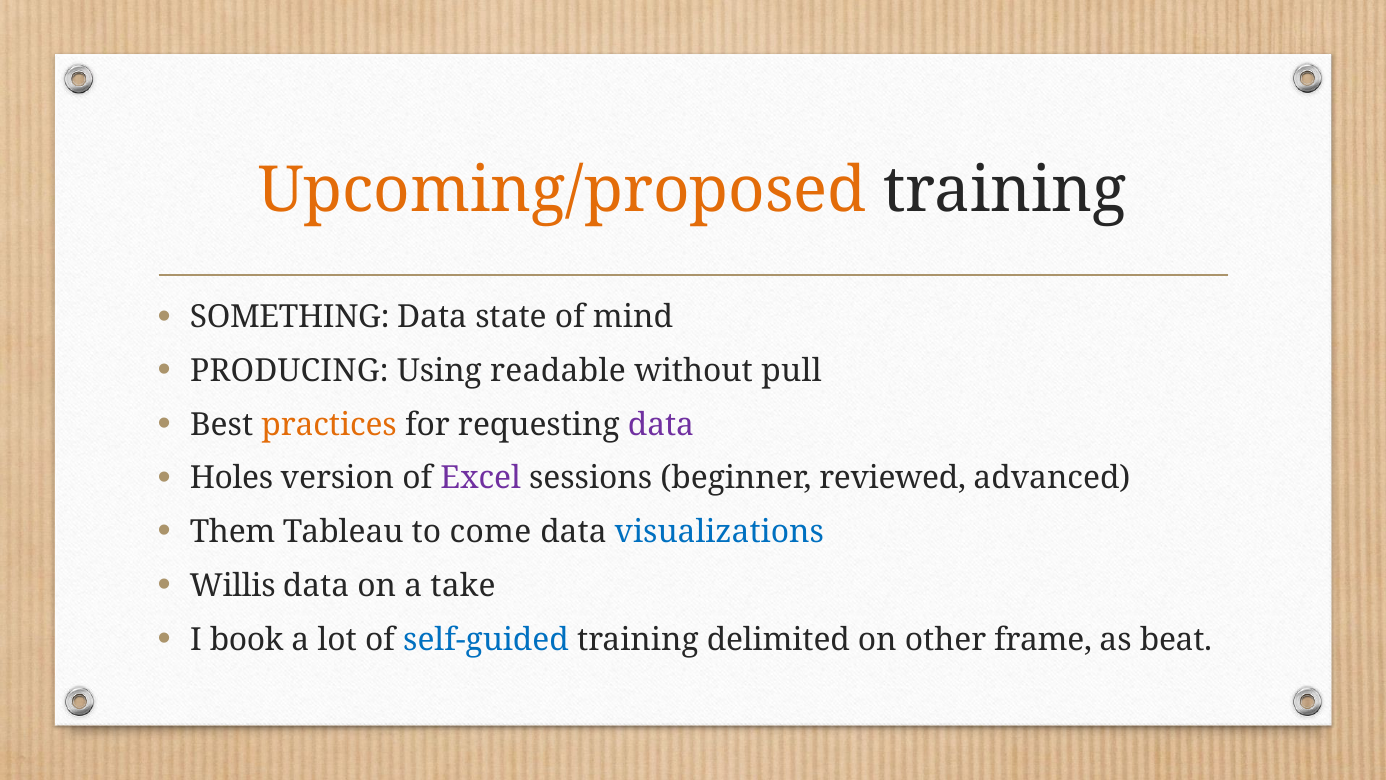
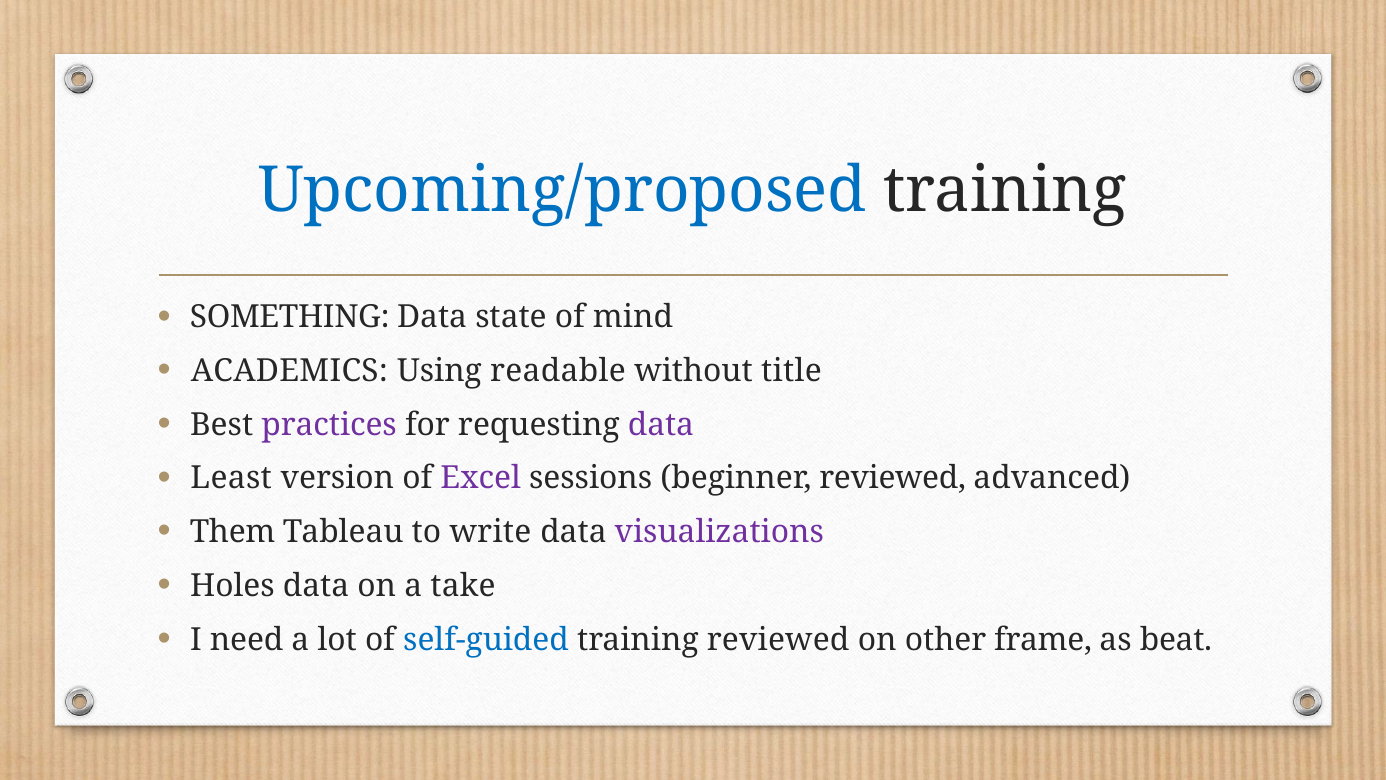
Upcoming/proposed colour: orange -> blue (562, 190)
PRODUCING: PRODUCING -> ACADEMICS (289, 371)
pull: pull -> title (791, 371)
practices colour: orange -> purple (329, 425)
Holes: Holes -> Least (231, 478)
come: come -> write (491, 532)
visualizations colour: blue -> purple (719, 532)
Willis: Willis -> Holes (232, 586)
book: book -> need (247, 639)
training delimited: delimited -> reviewed (778, 639)
